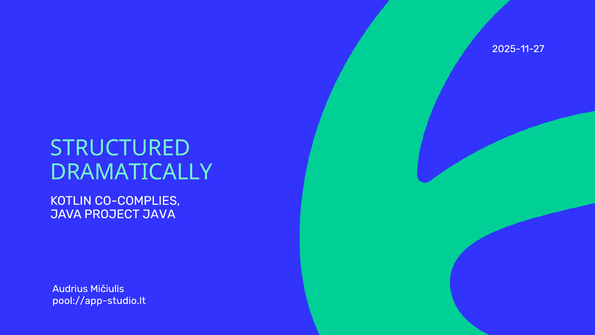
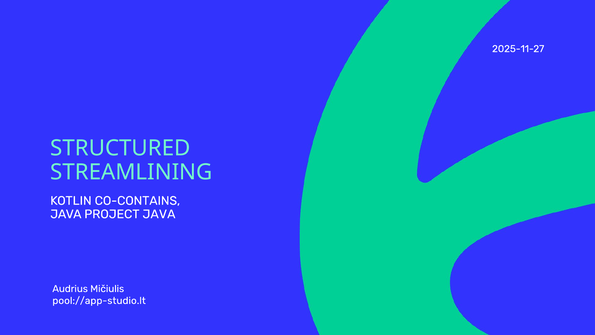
DRAMATICALLY: DRAMATICALLY -> STREAMLINING (131, 172)
CO-COMPLIES: CO-COMPLIES -> CO-CONTAINS (137, 201)
